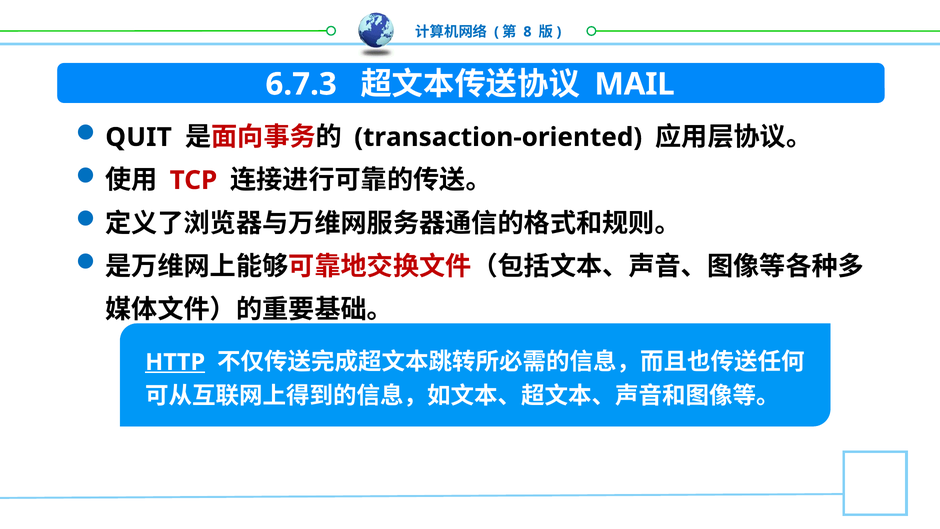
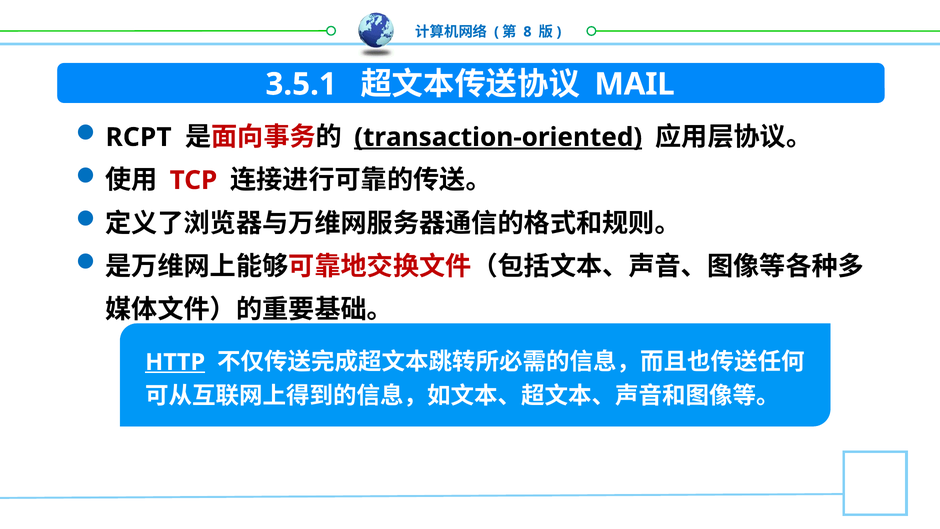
6.7.3: 6.7.3 -> 3.5.1 (301, 84)
QUIT: QUIT -> RCPT (139, 137)
transaction-oriented underline: none -> present (498, 137)
